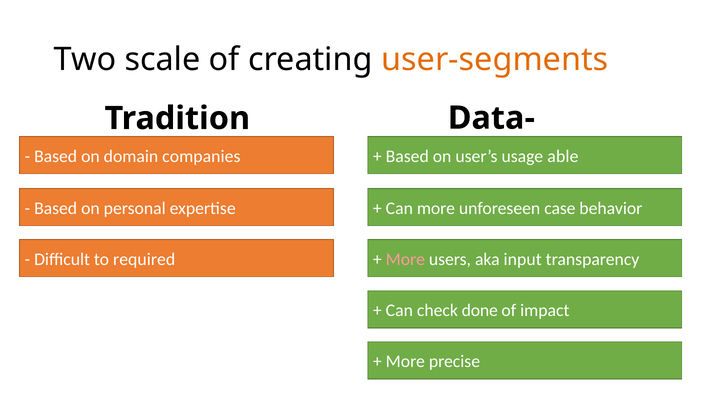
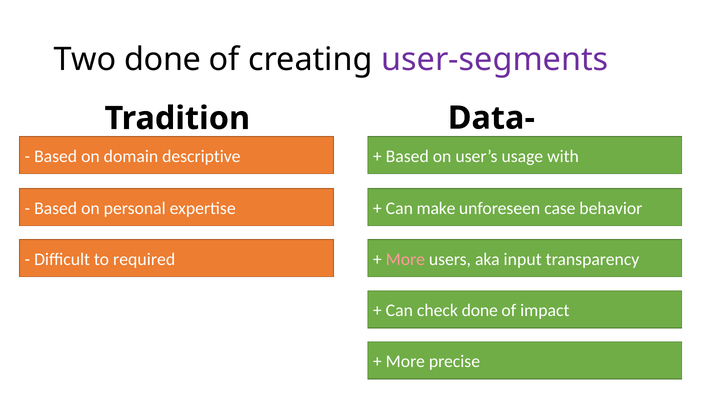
Two scale: scale -> done (163, 59)
user-segments colour: orange -> purple (495, 59)
companies: companies -> descriptive (201, 156)
able: able -> with (563, 156)
Can more: more -> make (436, 208)
